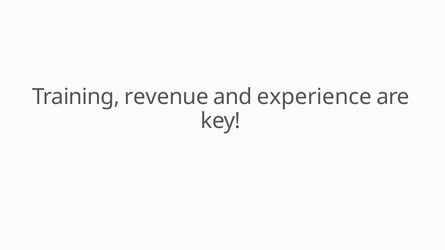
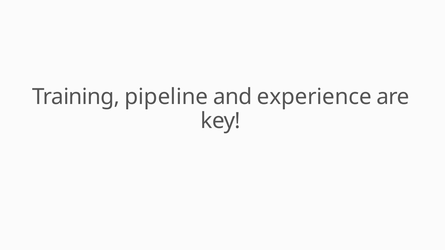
revenue: revenue -> pipeline (166, 97)
